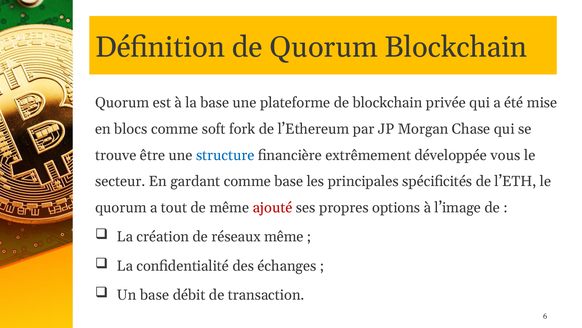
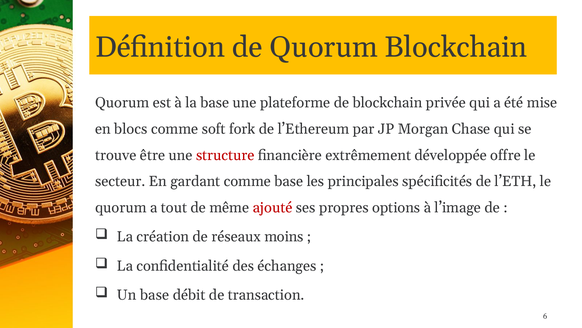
structure colour: blue -> red (225, 155)
vous: vous -> offre (506, 155)
réseaux même: même -> moins (284, 236)
